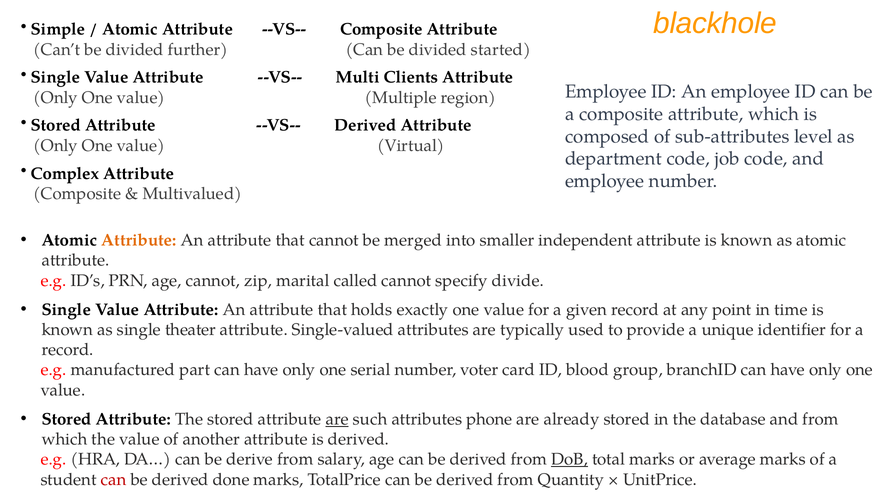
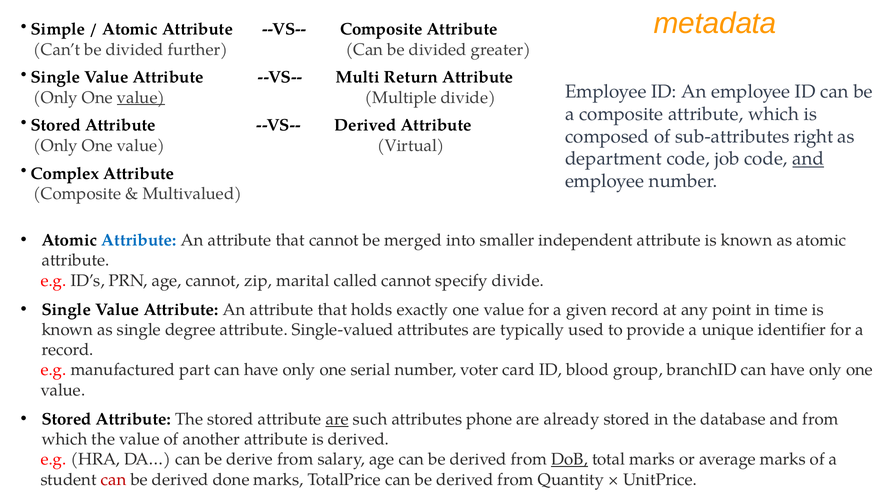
blackhole: blackhole -> metadata (715, 23)
started: started -> greater (501, 50)
Clients: Clients -> Return (411, 77)
value underline: none -> present (141, 98)
Multiple region: region -> divide (468, 98)
level: level -> right (813, 137)
and underline: none -> present (808, 159)
Attribute colour: orange -> blue (139, 241)
theater: theater -> degree (190, 330)
